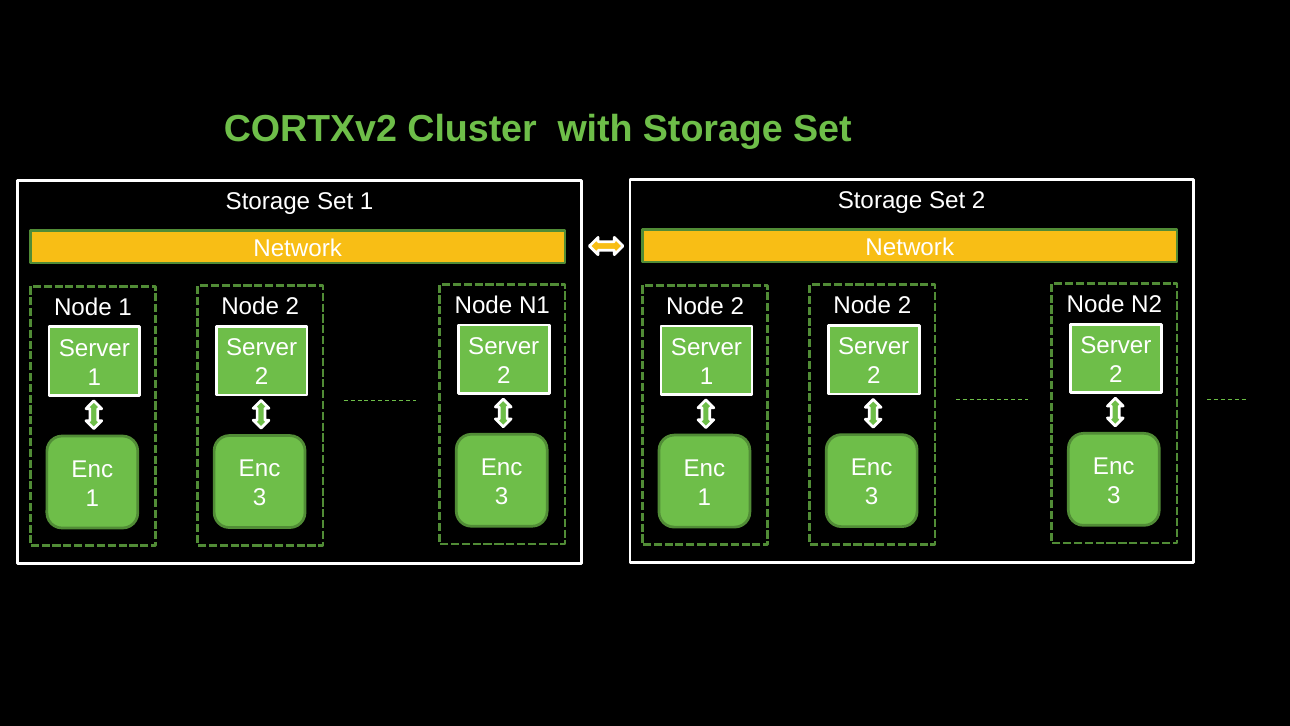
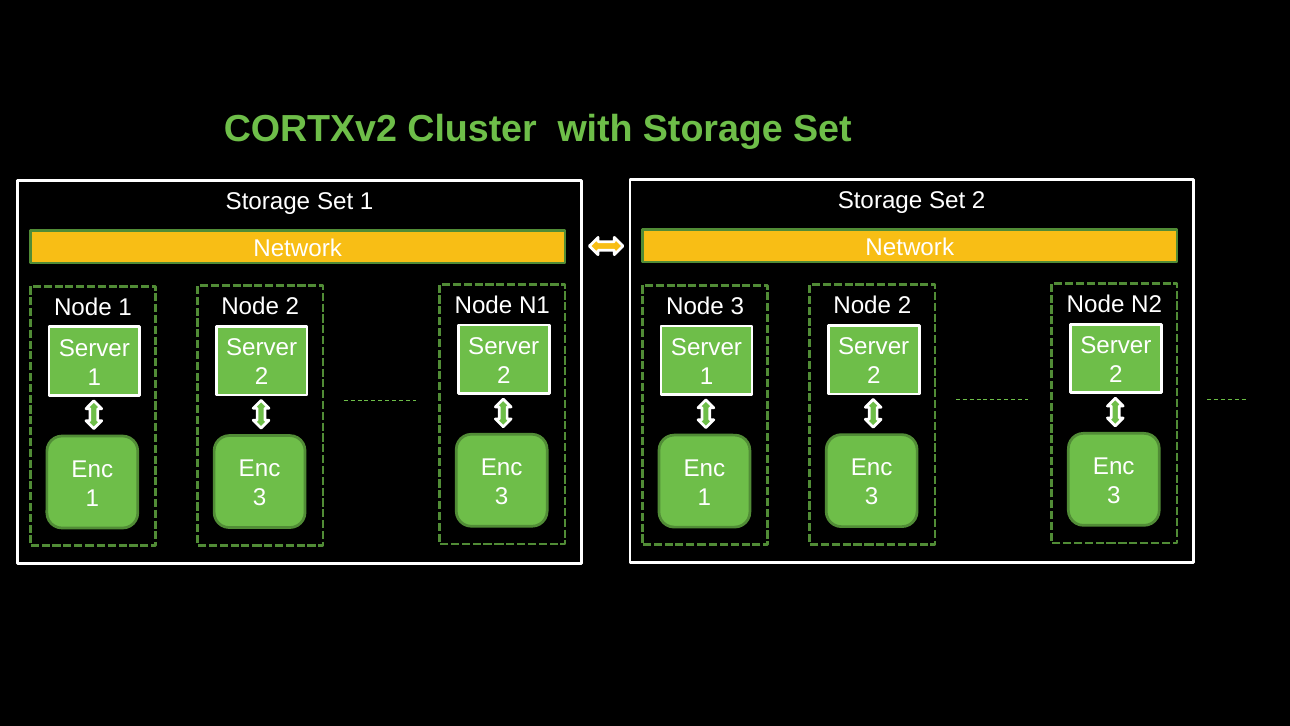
2: 2 -> 3 (737, 306)
